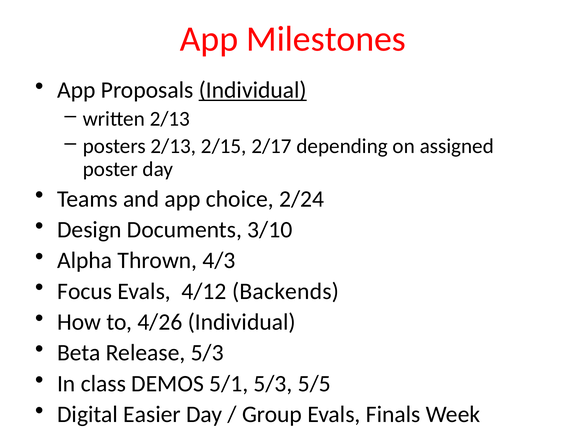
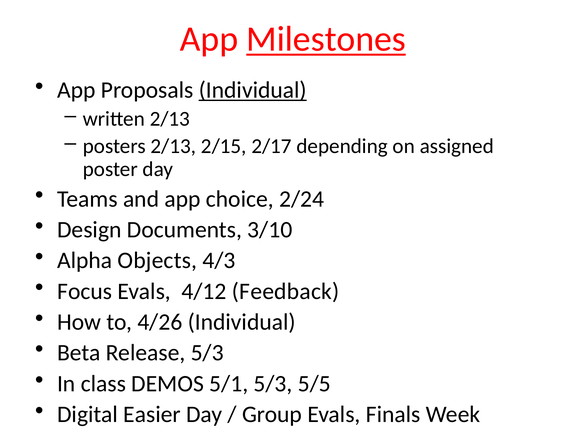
Milestones underline: none -> present (326, 39)
Thrown: Thrown -> Objects (157, 260)
Backends: Backends -> Feedback (286, 291)
